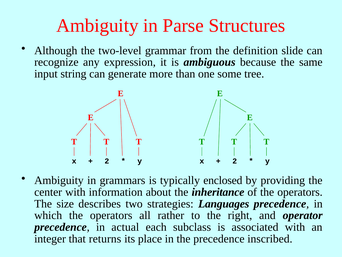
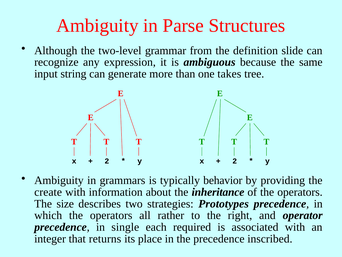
some: some -> takes (229, 74)
enclosed: enclosed -> behavior (223, 180)
center: center -> create (48, 192)
Languages: Languages -> Prototypes (224, 203)
actual: actual -> single (125, 227)
subclass: subclass -> required (192, 227)
